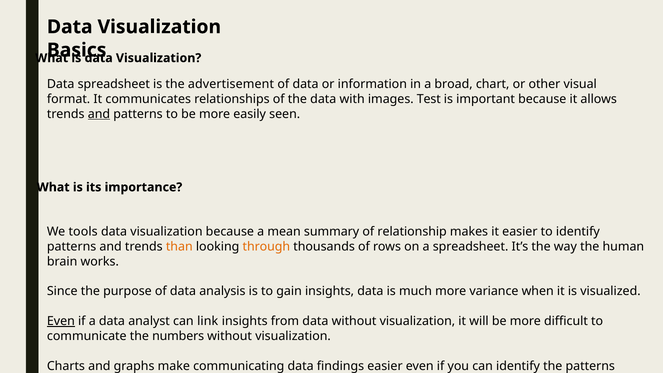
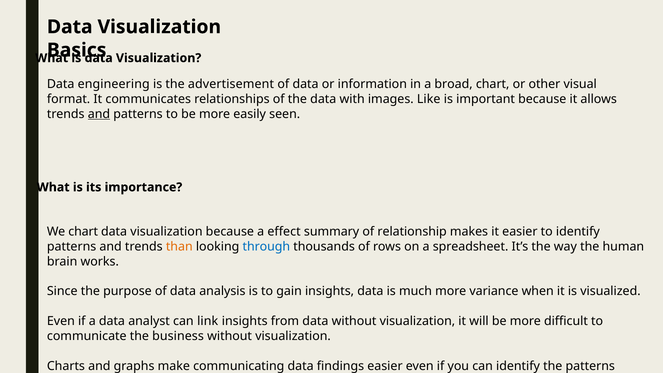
Data spreadsheet: spreadsheet -> engineering (114, 84)
Test: Test -> Like (429, 99)
We tools: tools -> chart (83, 232)
mean: mean -> effect (284, 232)
through colour: orange -> blue (266, 247)
Even underline: present -> none (61, 321)
numbers: numbers -> business (178, 336)
